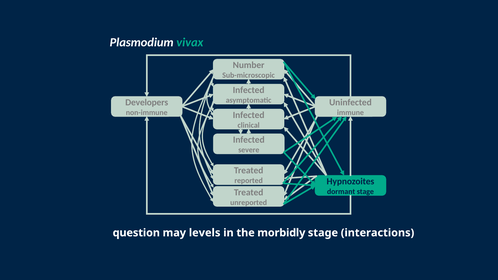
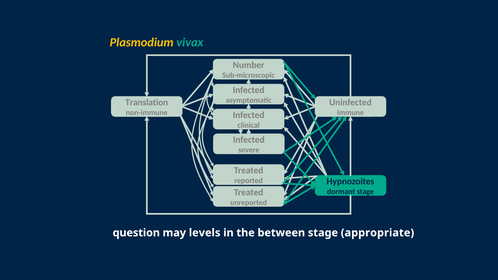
Plasmodium colour: white -> yellow (142, 43)
Developers: Developers -> Translation (147, 103)
morbidly: morbidly -> between (281, 233)
interactions: interactions -> appropriate (377, 233)
